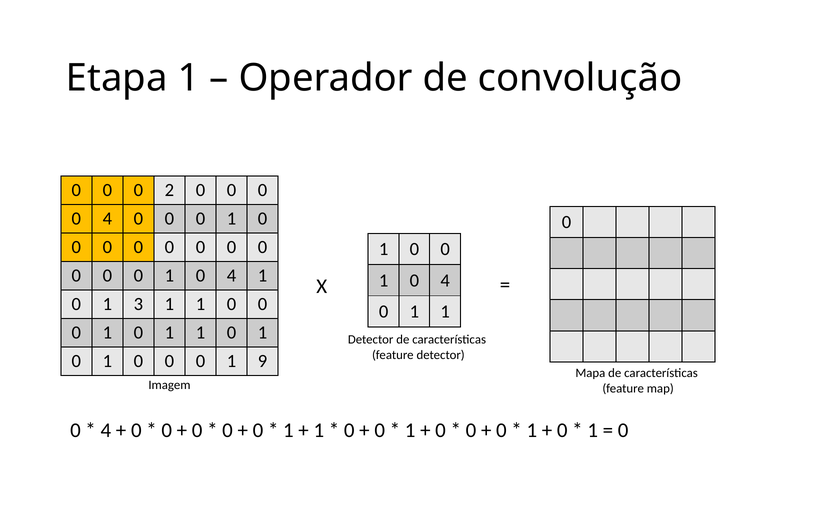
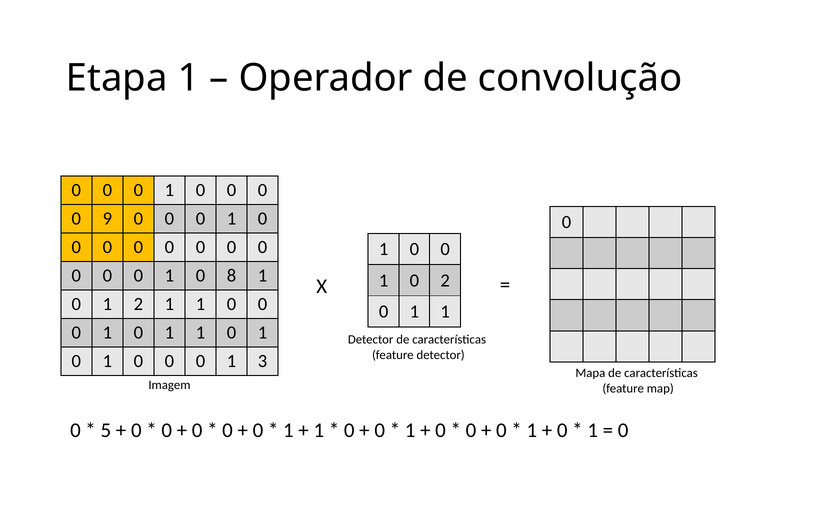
2: 2 -> 1 (169, 190)
4: 4 -> 9 (107, 219)
4: 4 -> 8 (232, 276)
4: 4 -> 2 (445, 280)
1 3: 3 -> 2 (138, 304)
9: 9 -> 3 (263, 361)
4: 4 -> 5 (106, 430)
